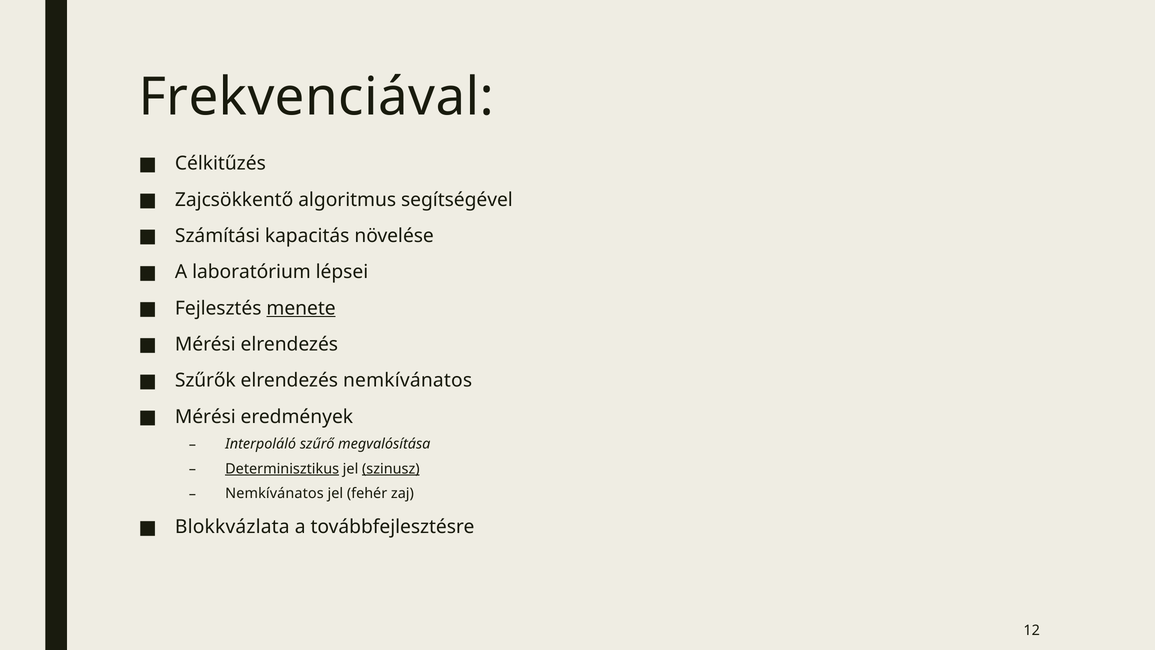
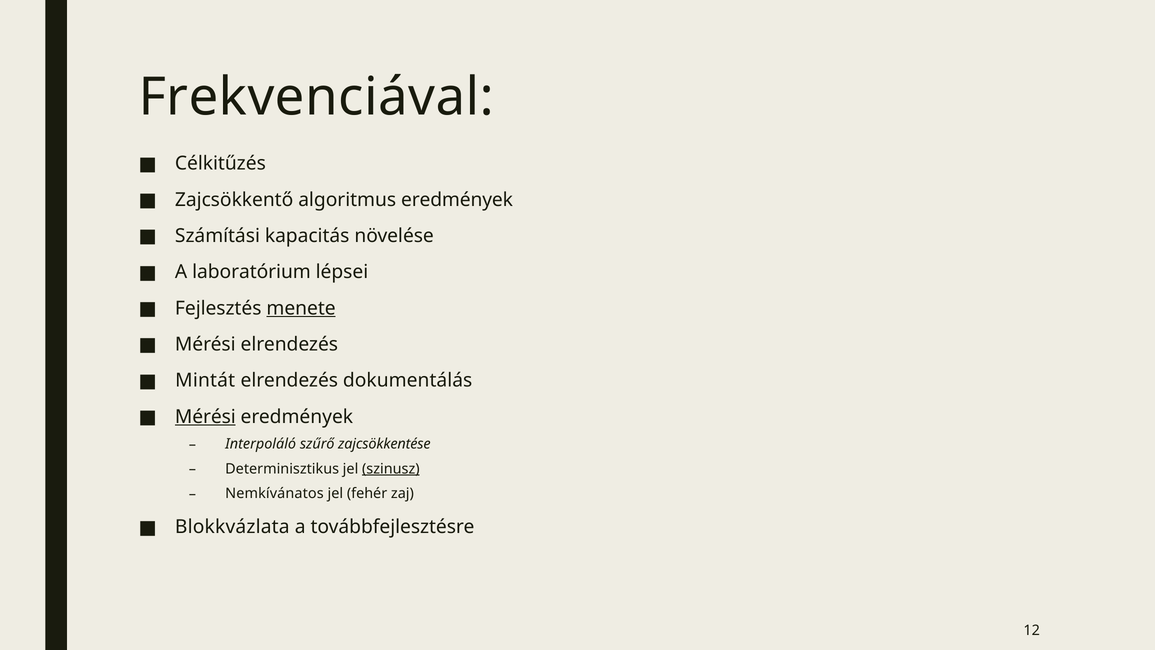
algoritmus segítségével: segítségével -> eredmények (457, 200)
Szűrők: Szűrők -> Mintát (205, 380)
elrendezés nemkívánatos: nemkívánatos -> dokumentálás (408, 380)
Mérési underline: none -> present (205, 417)
megvalósítása: megvalósítása -> zajcsökkentése (384, 444)
Determinisztikus underline: present -> none (282, 469)
